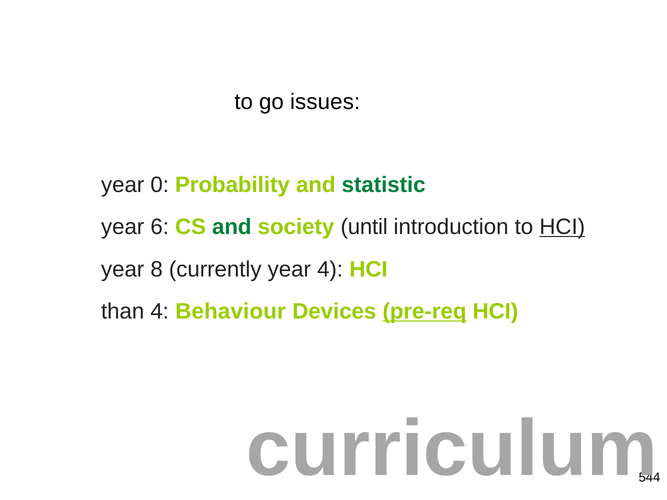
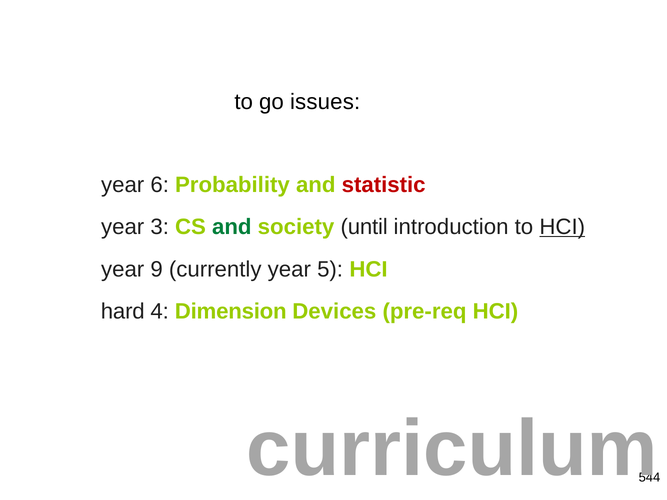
0: 0 -> 6 (160, 185)
statistic colour: green -> red (384, 185)
6: 6 -> 3 (160, 227)
8: 8 -> 9 (157, 269)
year 4: 4 -> 5 (330, 269)
than: than -> hard (123, 312)
Behaviour: Behaviour -> Dimension (231, 312)
pre-req underline: present -> none (424, 312)
